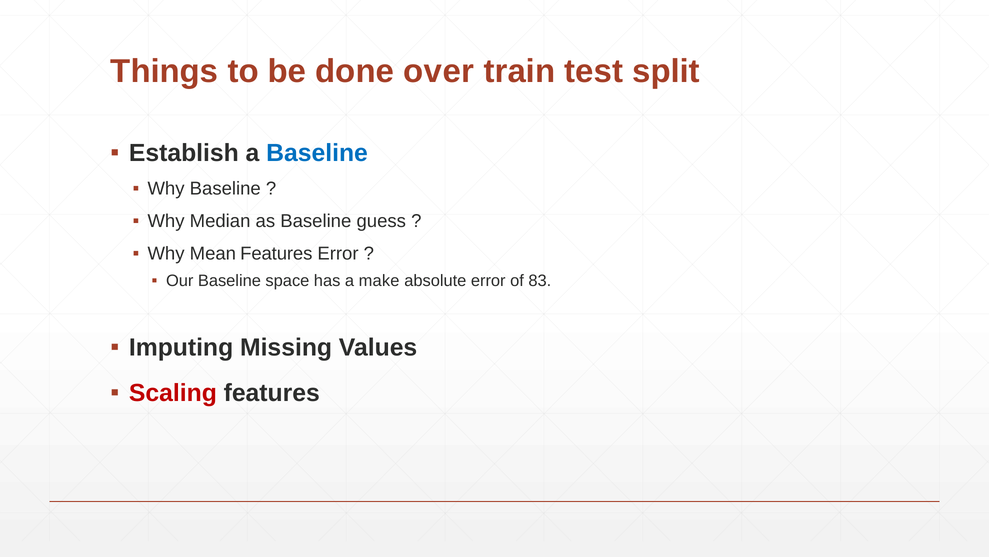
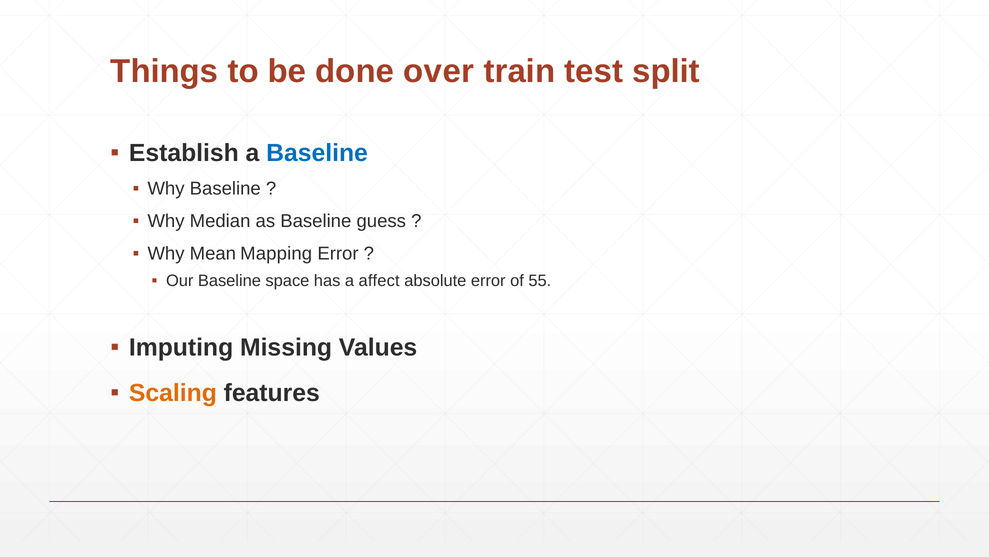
Mean Features: Features -> Mapping (276, 253)
make: make -> affect (379, 281)
83: 83 -> 55 (540, 281)
Scaling colour: red -> orange (173, 392)
